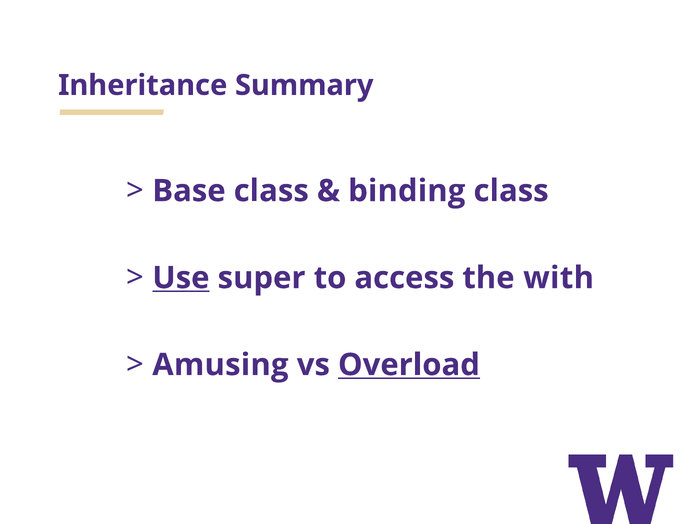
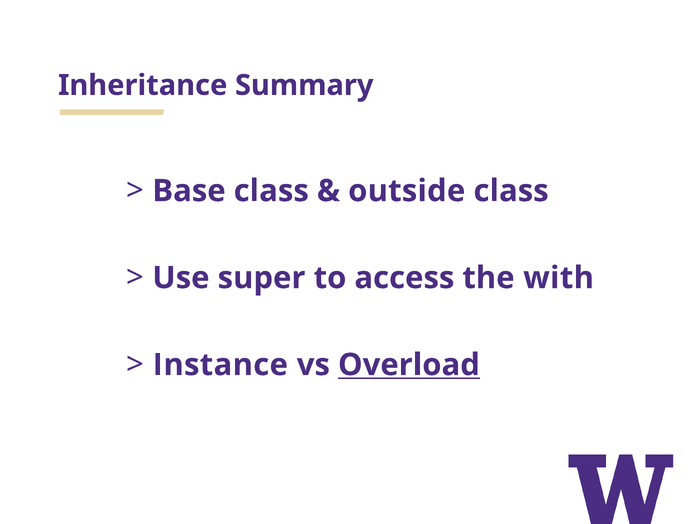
binding: binding -> outside (407, 191)
Use underline: present -> none (181, 278)
Amusing: Amusing -> Instance (220, 365)
